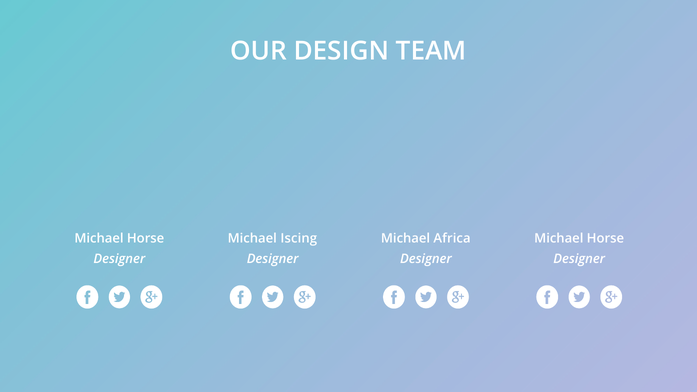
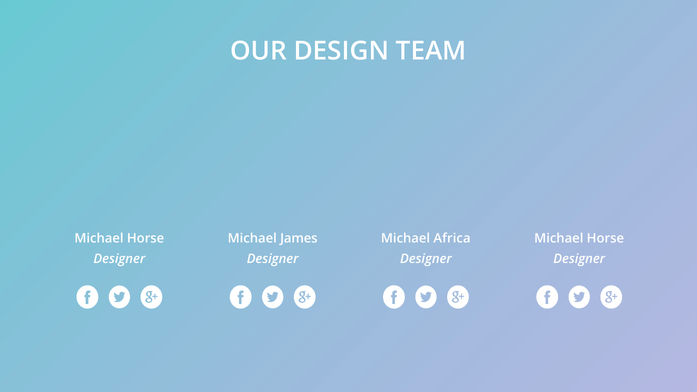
Iscing: Iscing -> James (299, 239)
